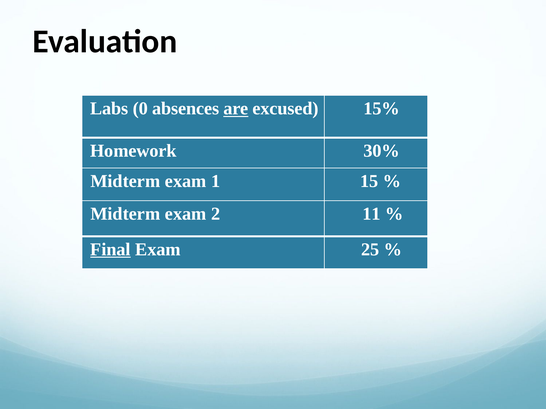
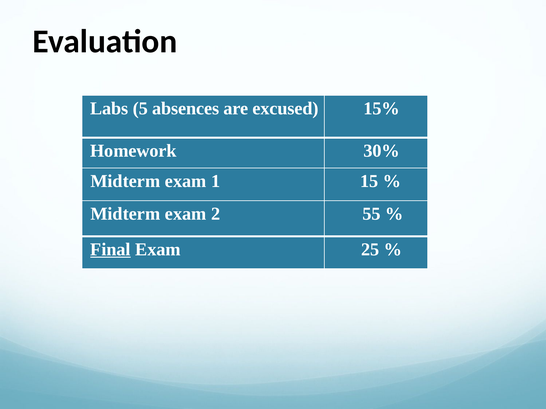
0: 0 -> 5 (140, 109)
are underline: present -> none (236, 109)
11: 11 -> 55 (371, 214)
